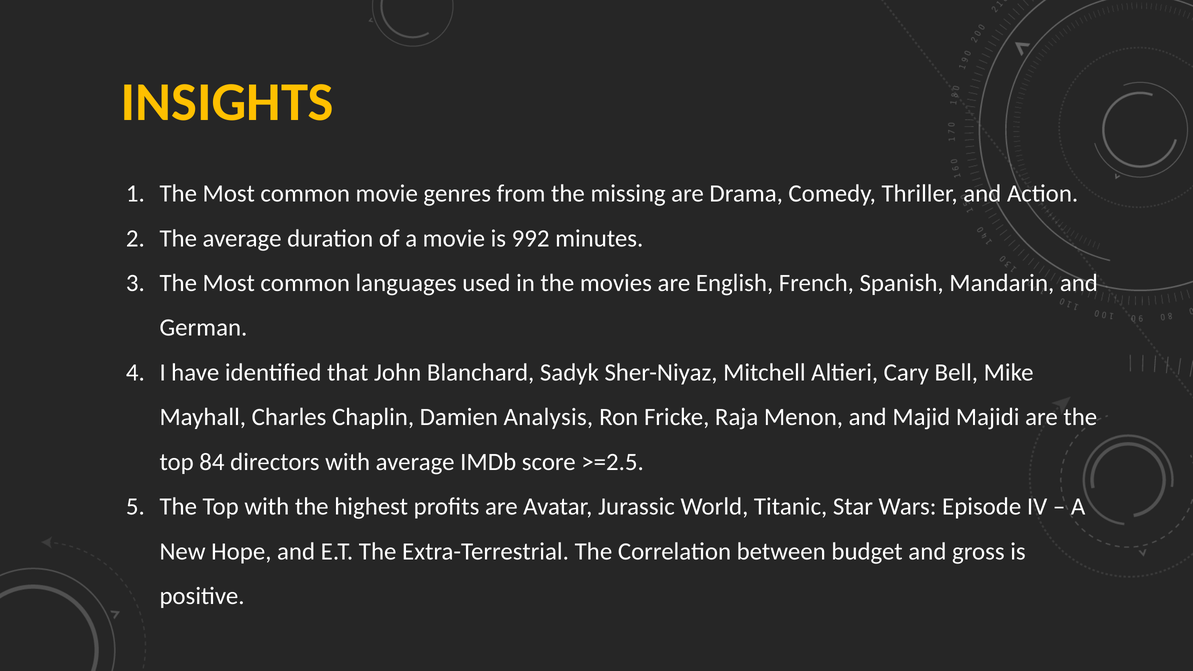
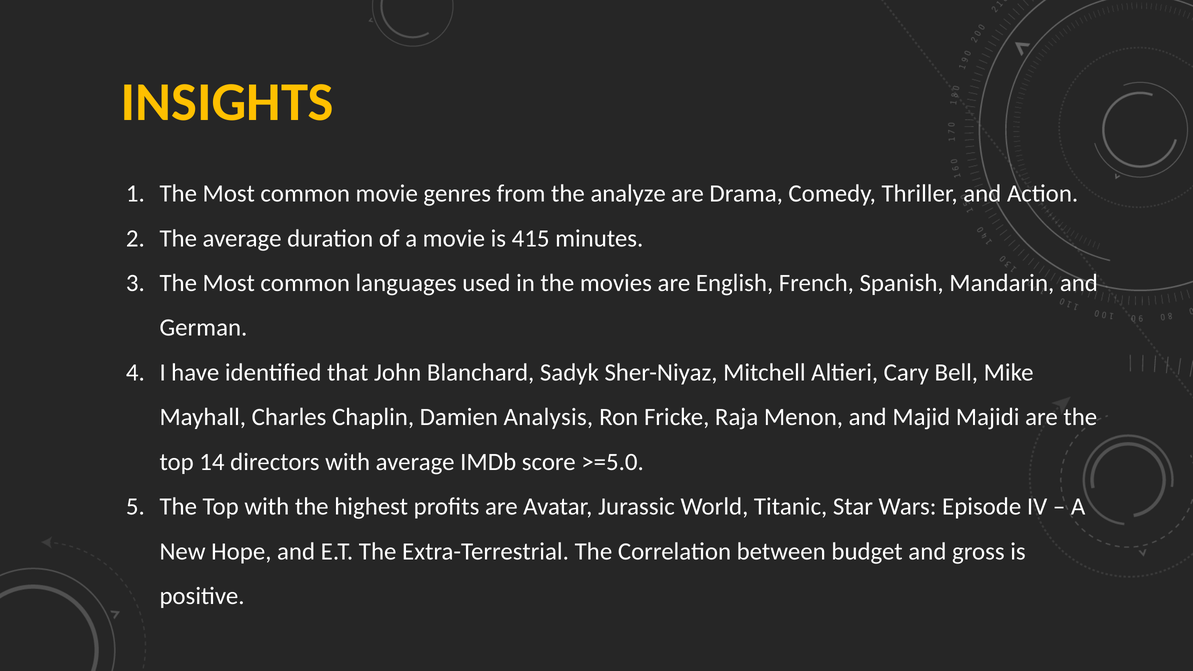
missing: missing -> analyze (628, 194)
992: 992 -> 415 (531, 238)
84: 84 -> 14 (212, 462)
>=2.5: >=2.5 -> >=5.0 (613, 462)
